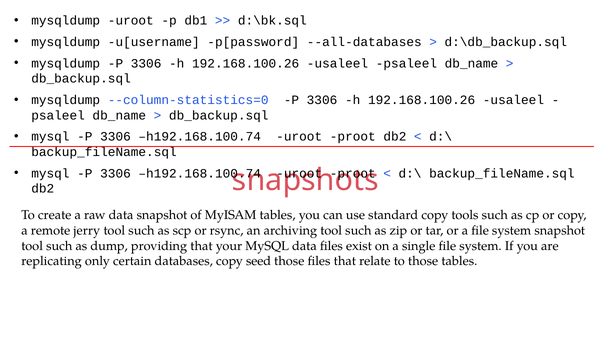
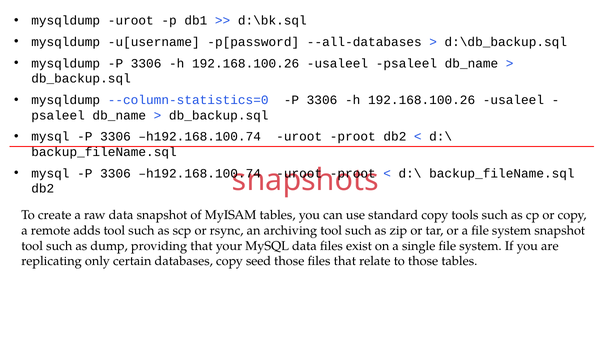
jerry: jerry -> adds (87, 230)
